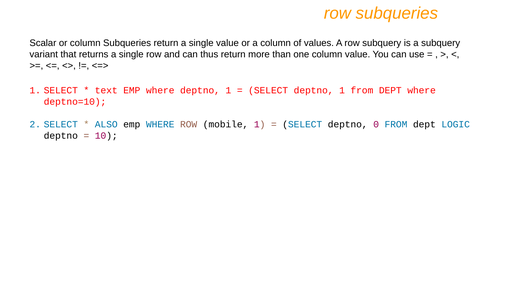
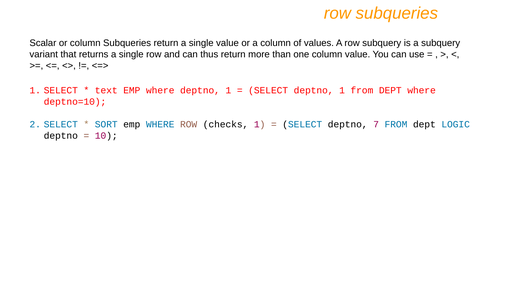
ALSO: ALSO -> SORT (106, 124)
mobile: mobile -> checks (226, 124)
0: 0 -> 7 (376, 124)
